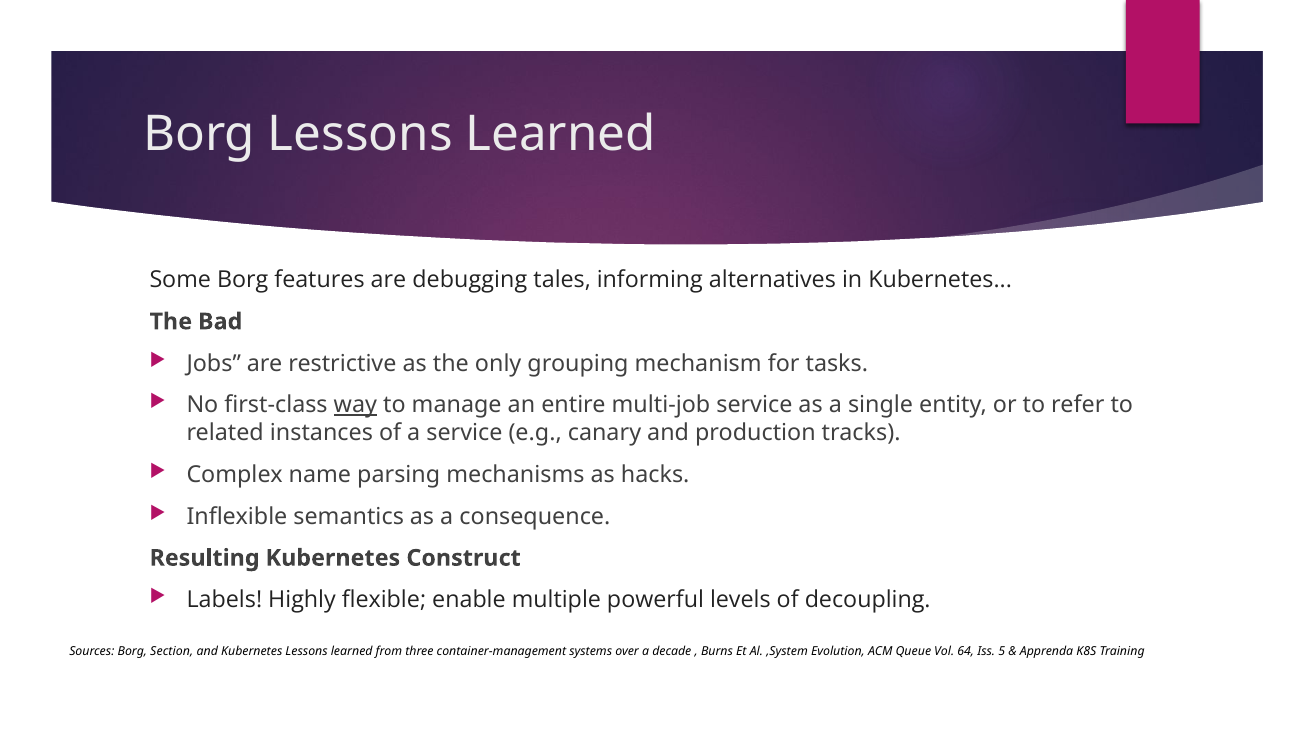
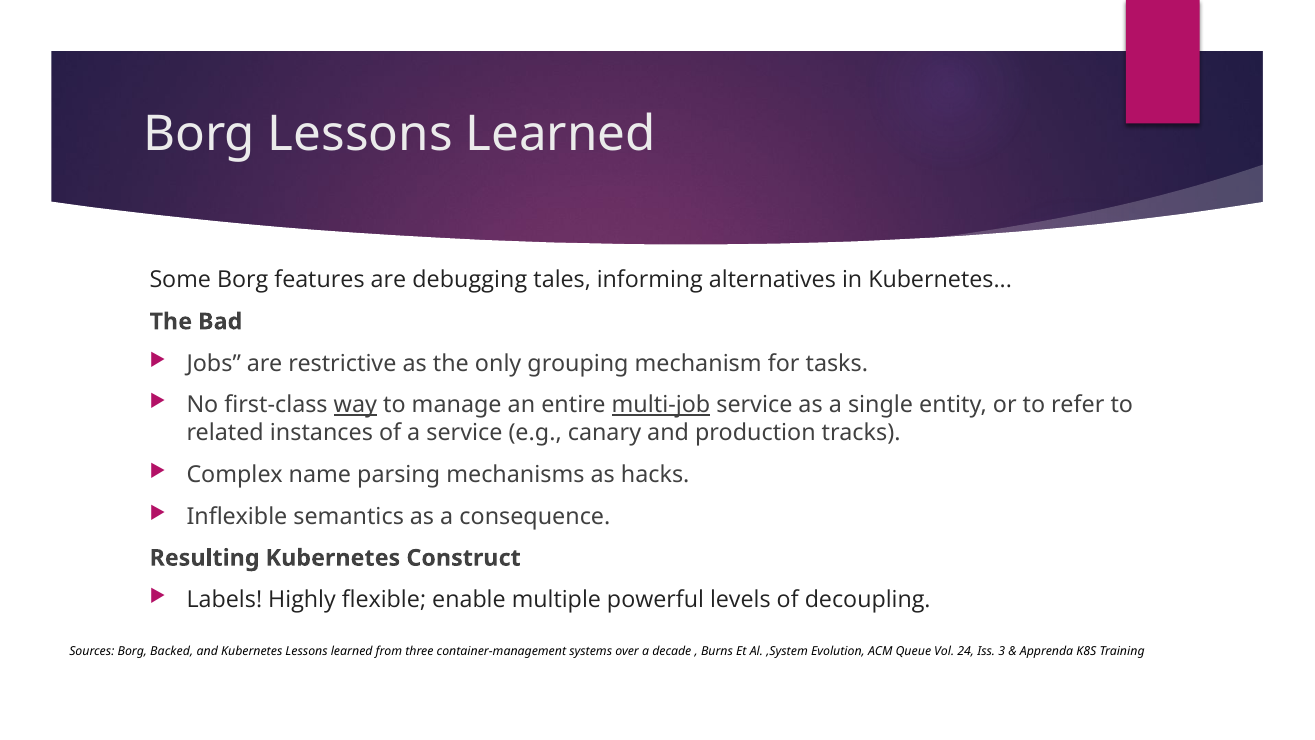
multi-job underline: none -> present (661, 405)
Section: Section -> Backed (172, 651)
64: 64 -> 24 (966, 651)
5: 5 -> 3 (1002, 651)
